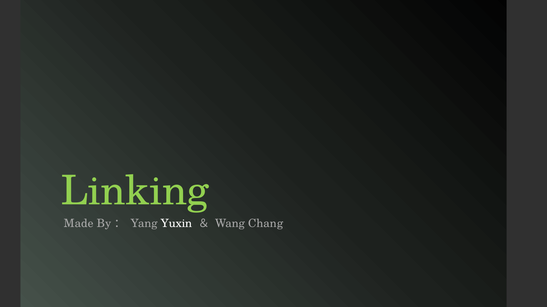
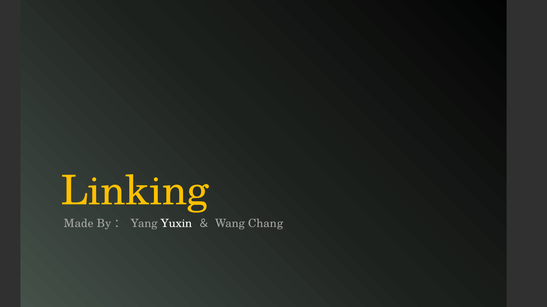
Linking colour: light green -> yellow (135, 191)
